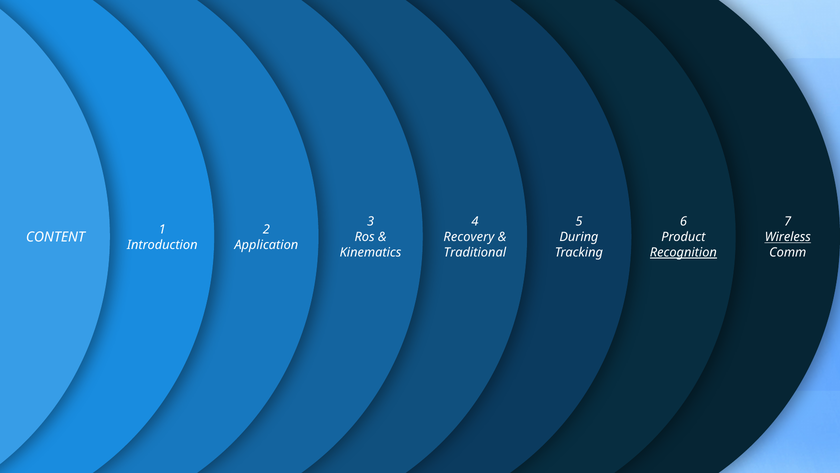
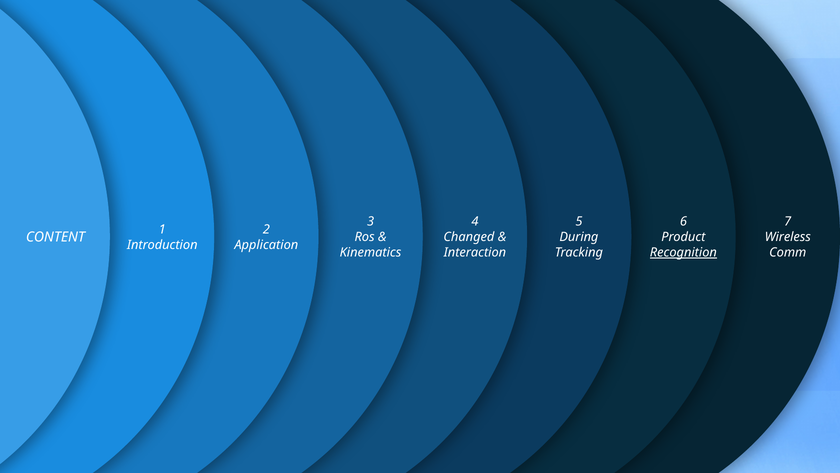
Recovery: Recovery -> Changed (469, 237)
Wireless underline: present -> none (788, 237)
Traditional: Traditional -> Interaction (475, 252)
